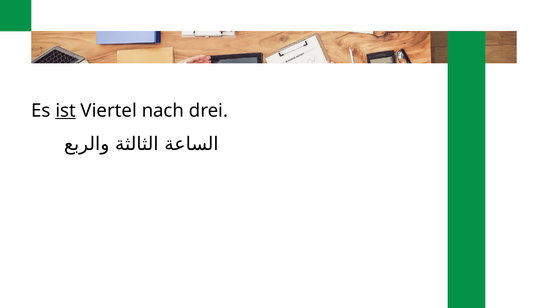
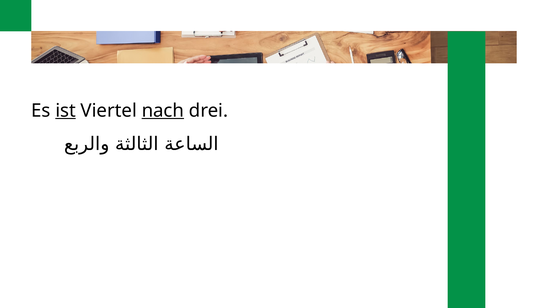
nach underline: none -> present (163, 111)
